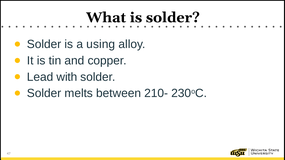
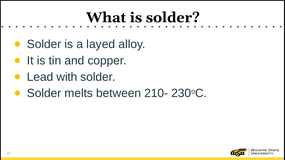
using: using -> layed (101, 44)
